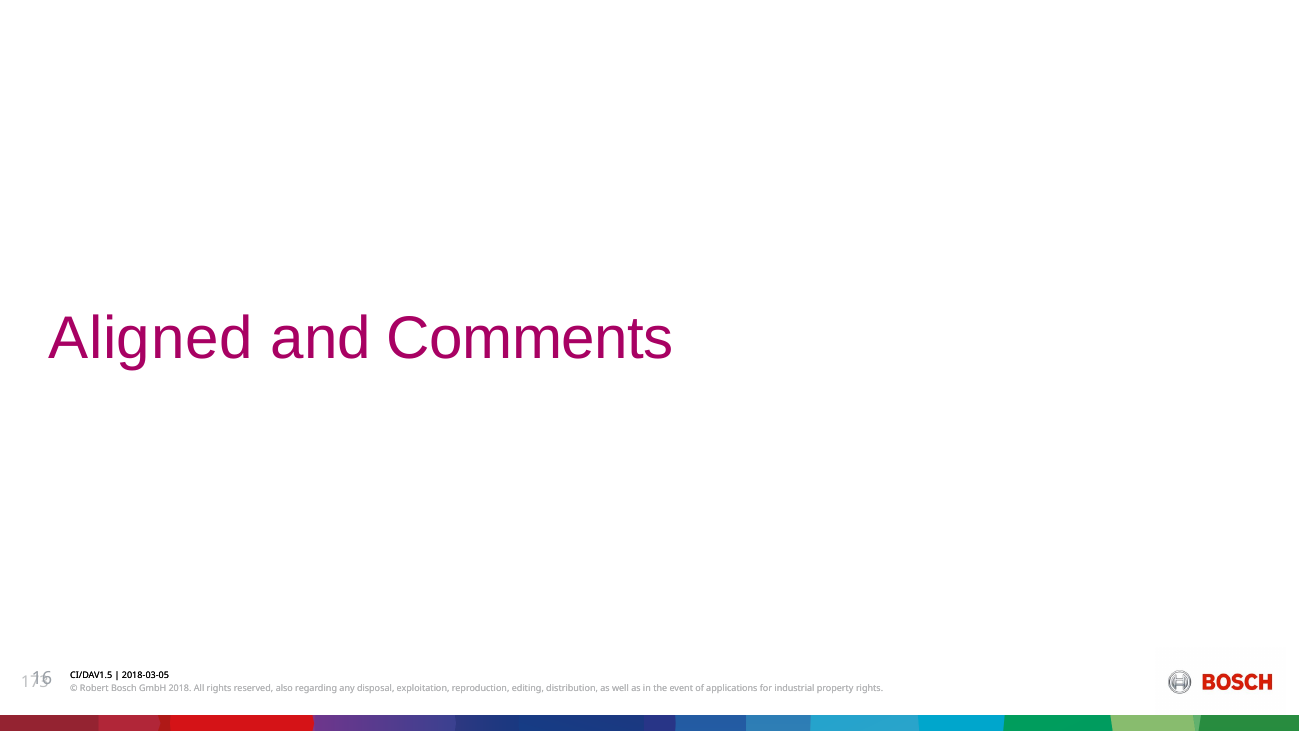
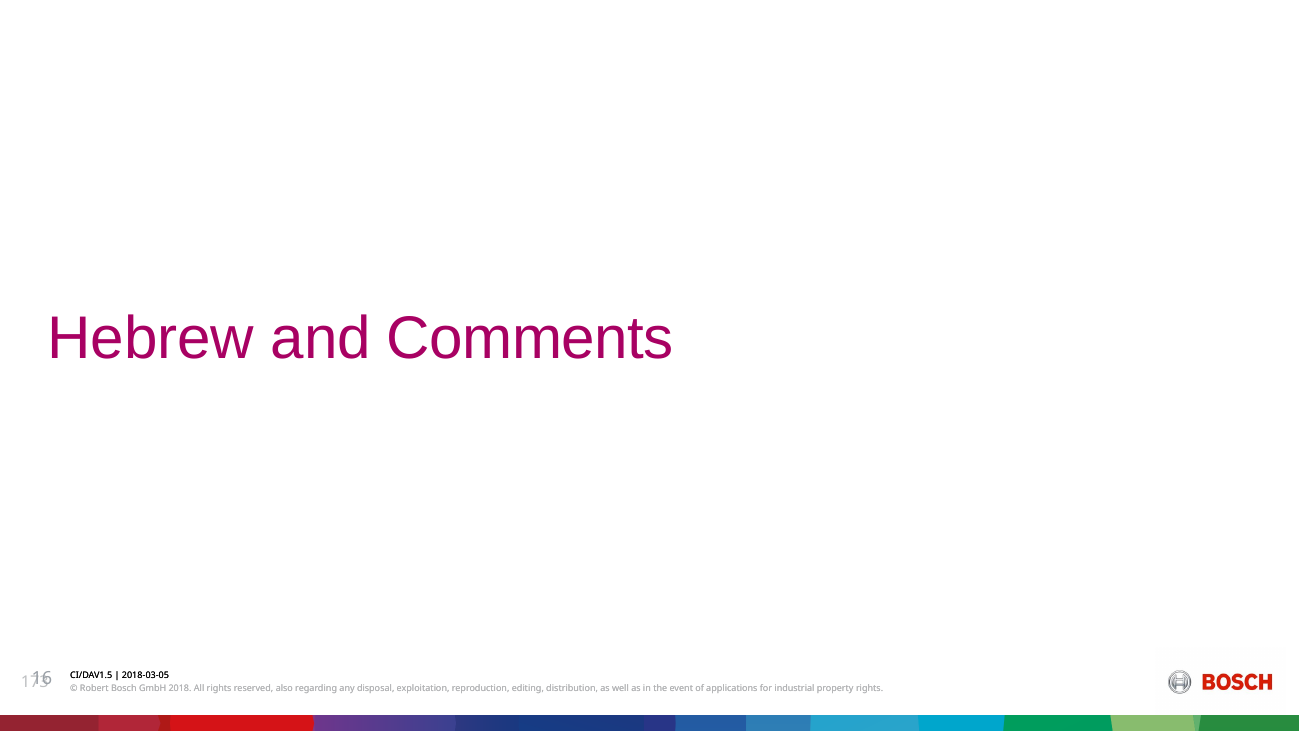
Aligned: Aligned -> Hebrew (151, 338)
